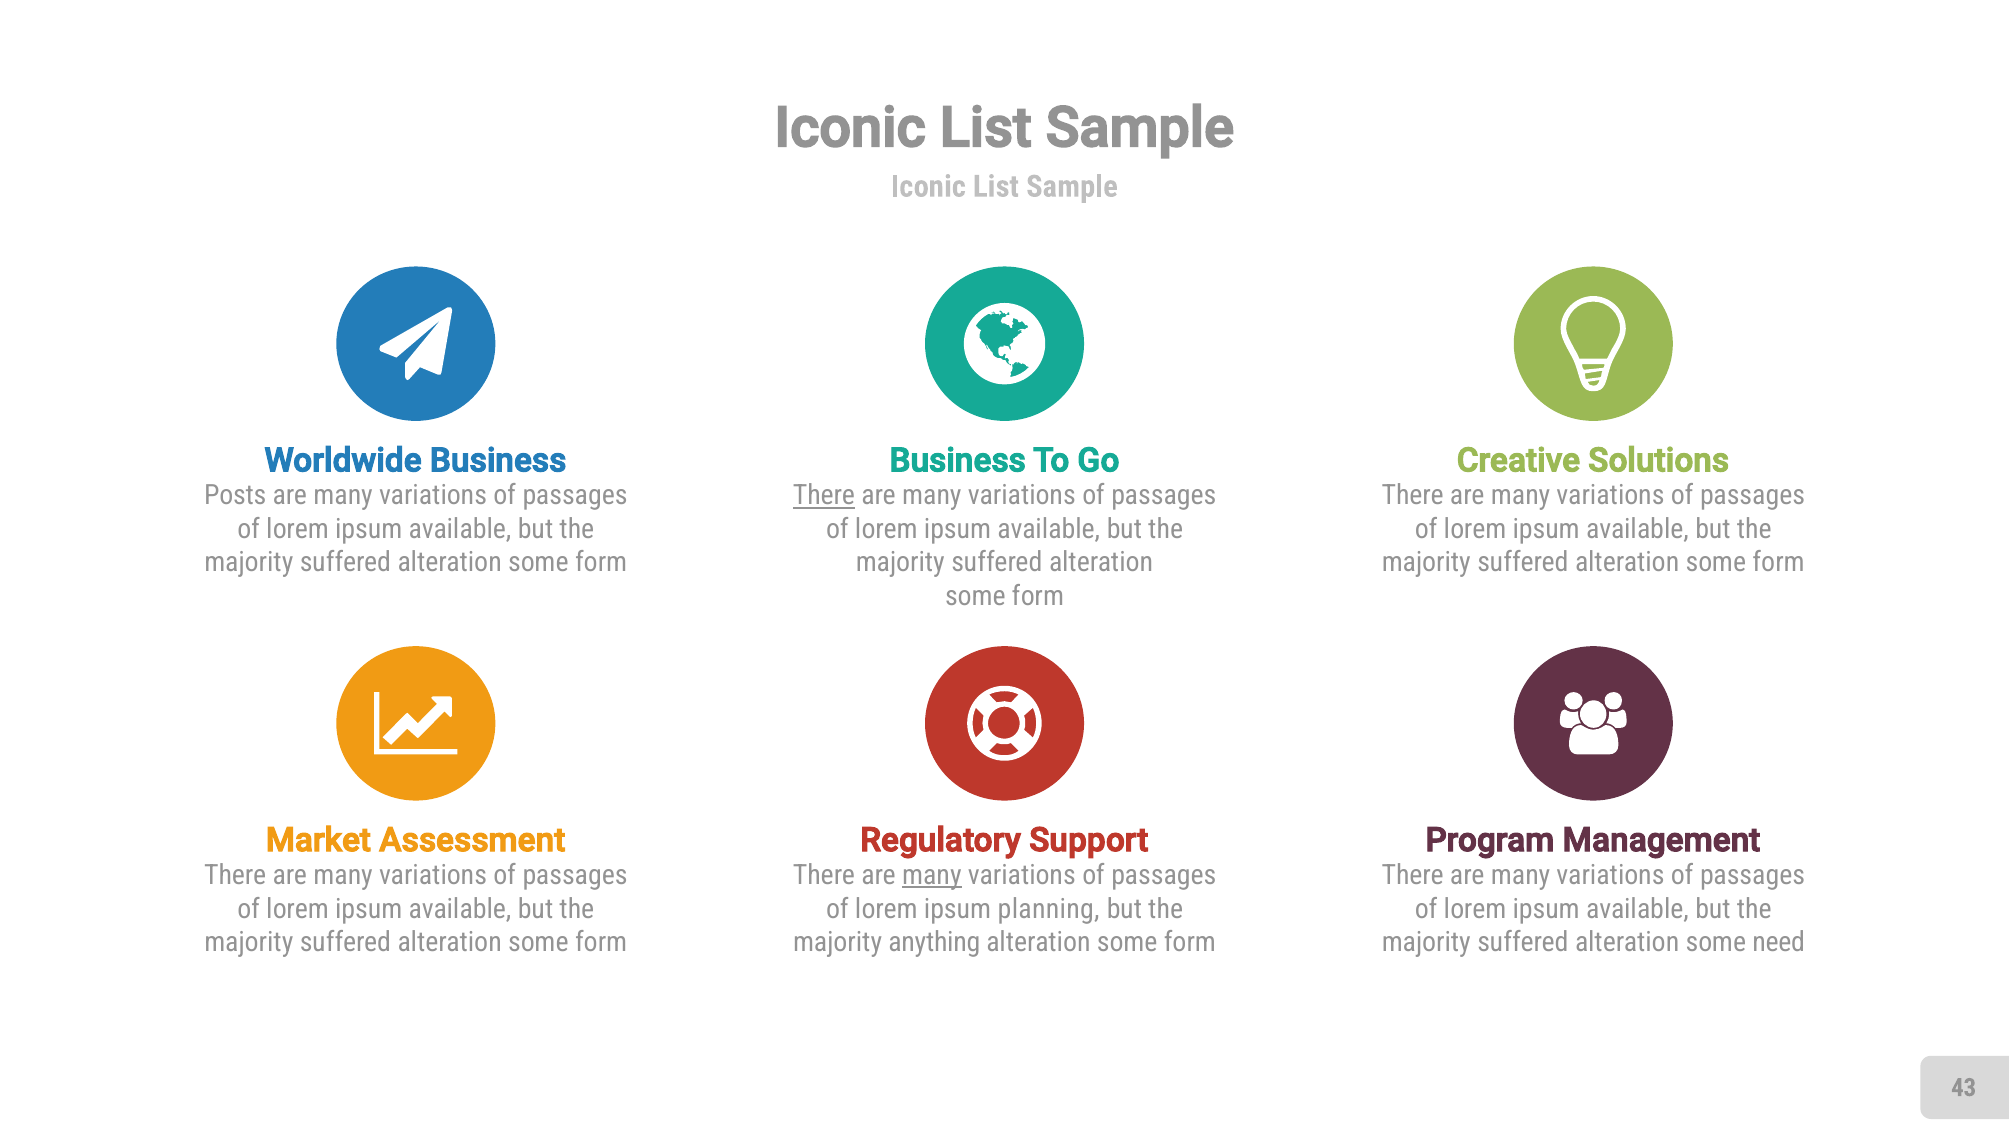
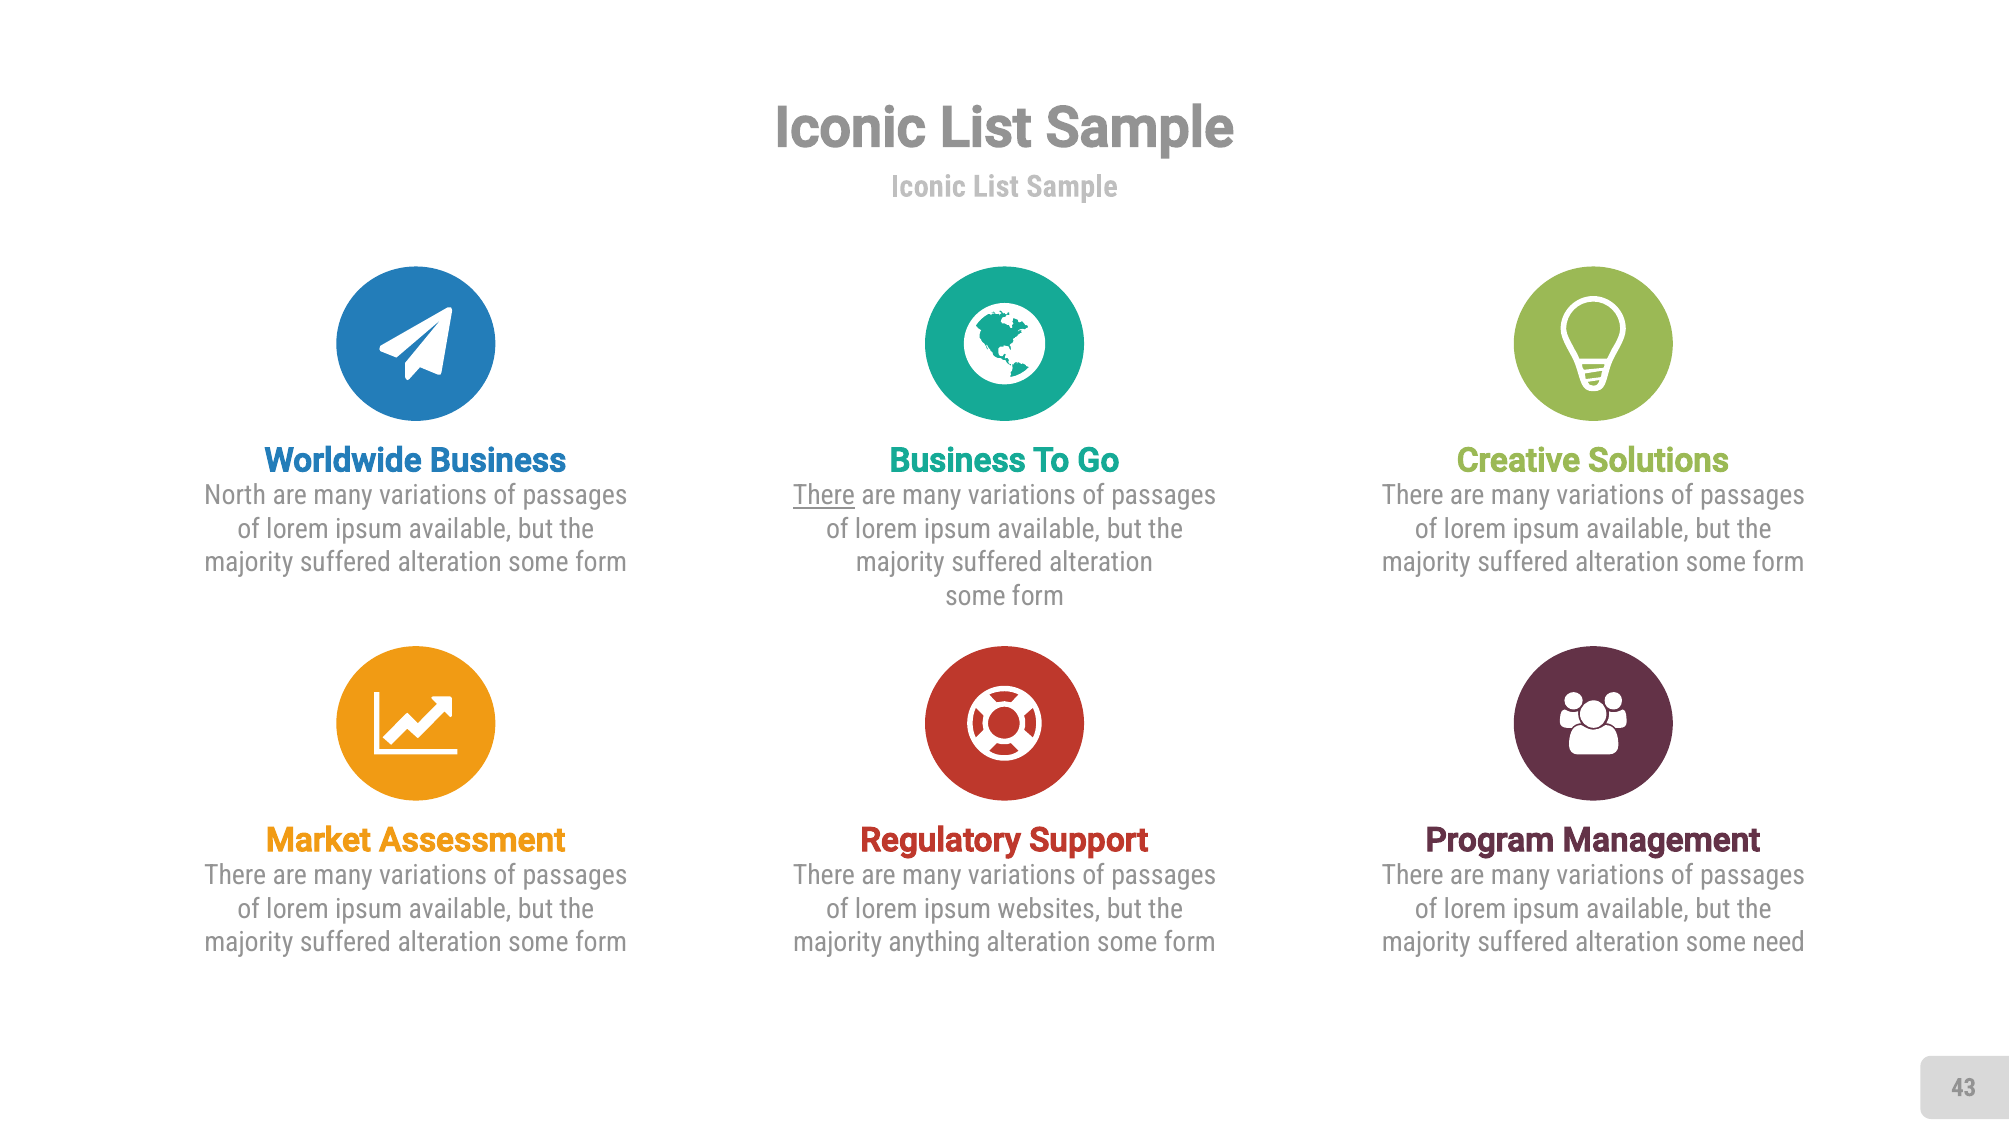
Posts: Posts -> North (235, 496)
many underline: present -> none (932, 875)
planning: planning -> websites (1049, 909)
